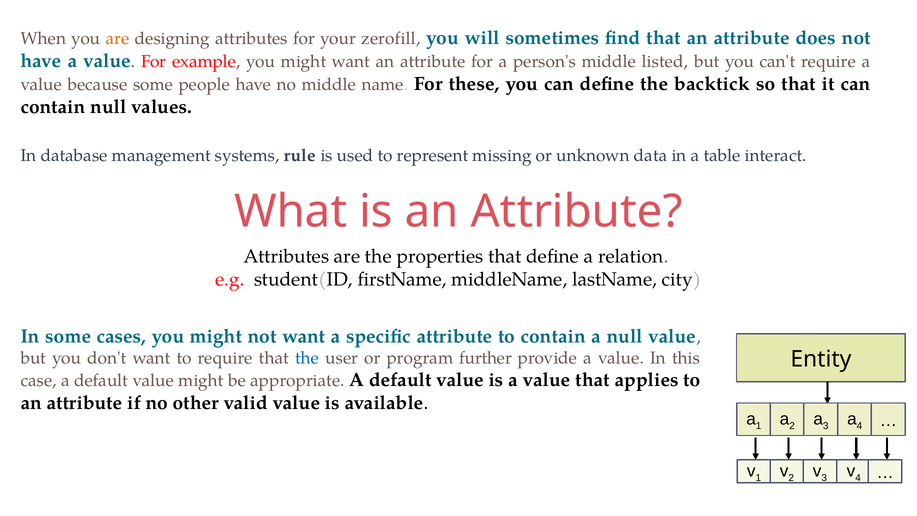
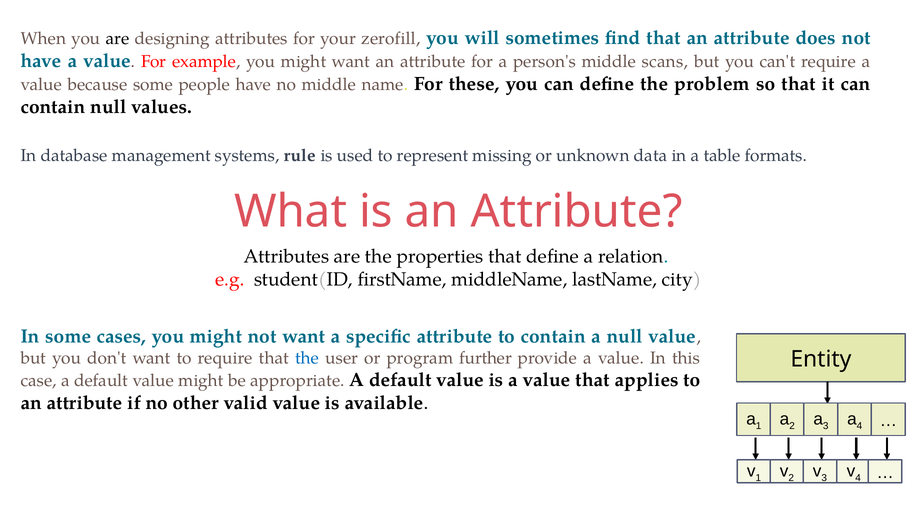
are colour: orange -> black (117, 39)
listed: listed -> scans (665, 62)
backtick: backtick -> problem (712, 84)
interact: interact -> formats (776, 156)
